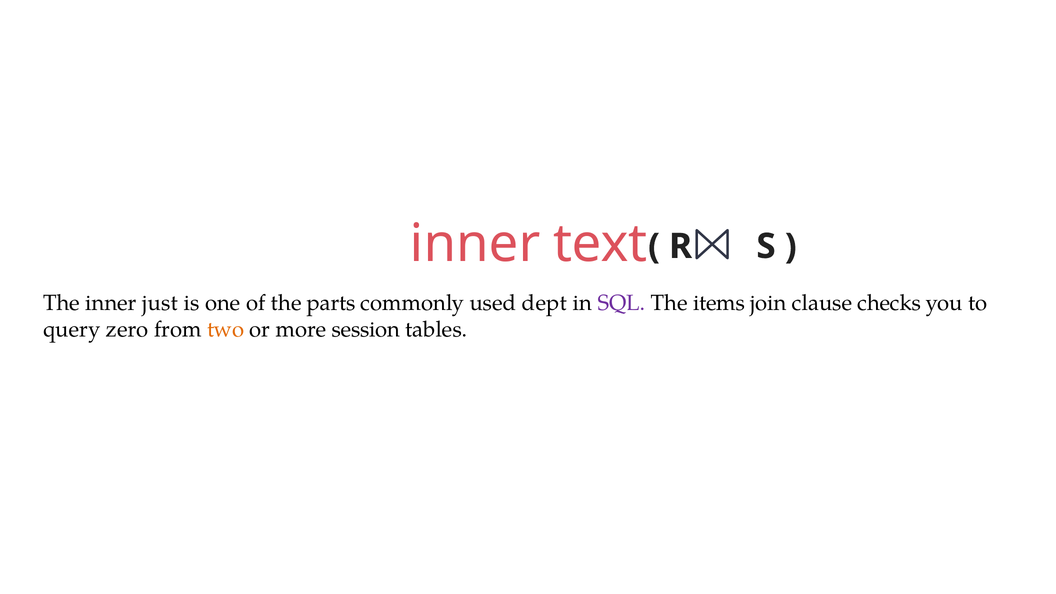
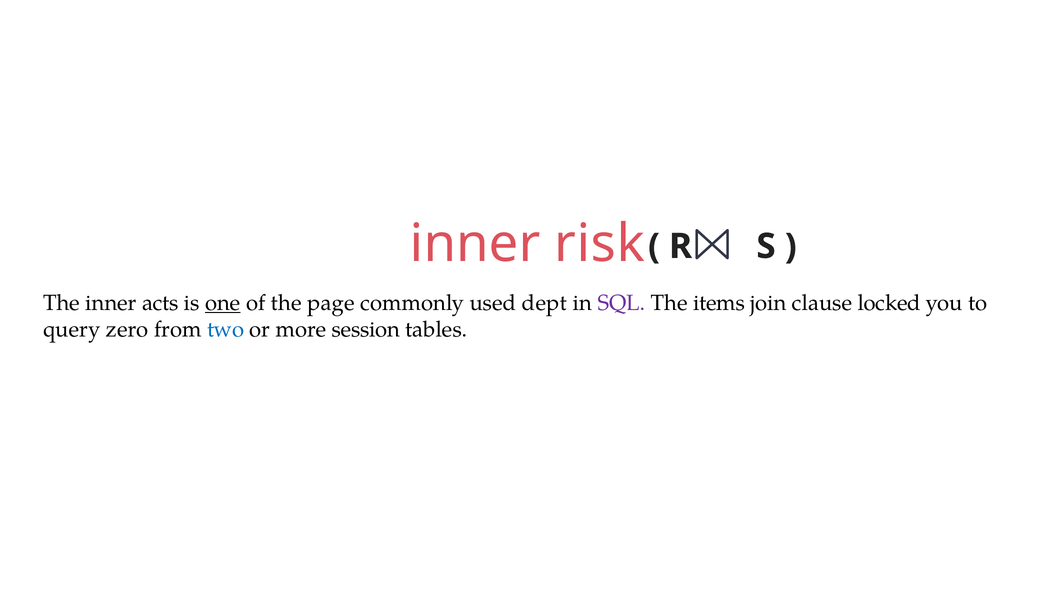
text: text -> risk (600, 244)
just: just -> acts (160, 303)
one underline: none -> present (223, 303)
parts: parts -> page (331, 303)
checks: checks -> locked (889, 303)
two colour: orange -> blue (226, 329)
